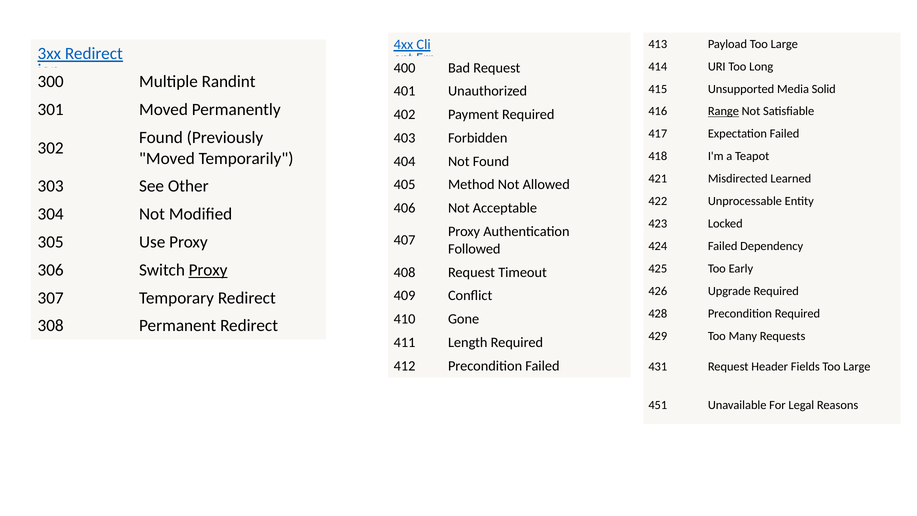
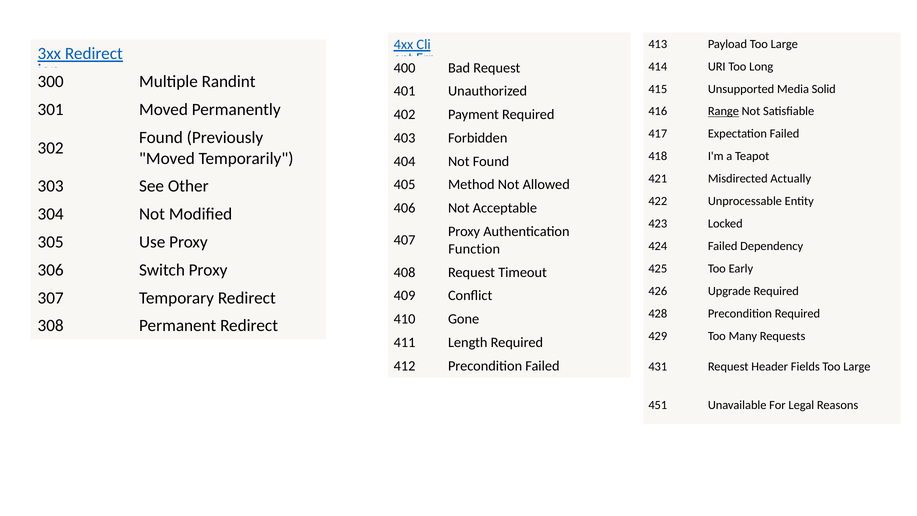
Learned: Learned -> Actually (791, 179)
Followed: Followed -> Function (474, 249)
Proxy underline: present -> none (208, 270)
